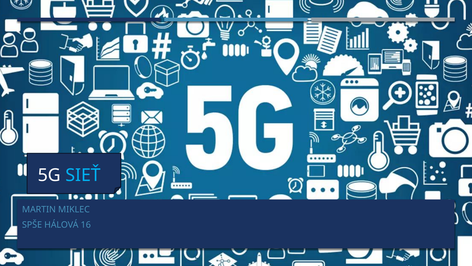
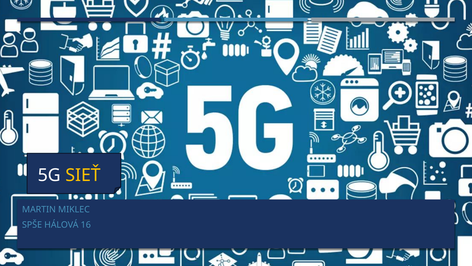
SIEŤ colour: light blue -> yellow (83, 175)
